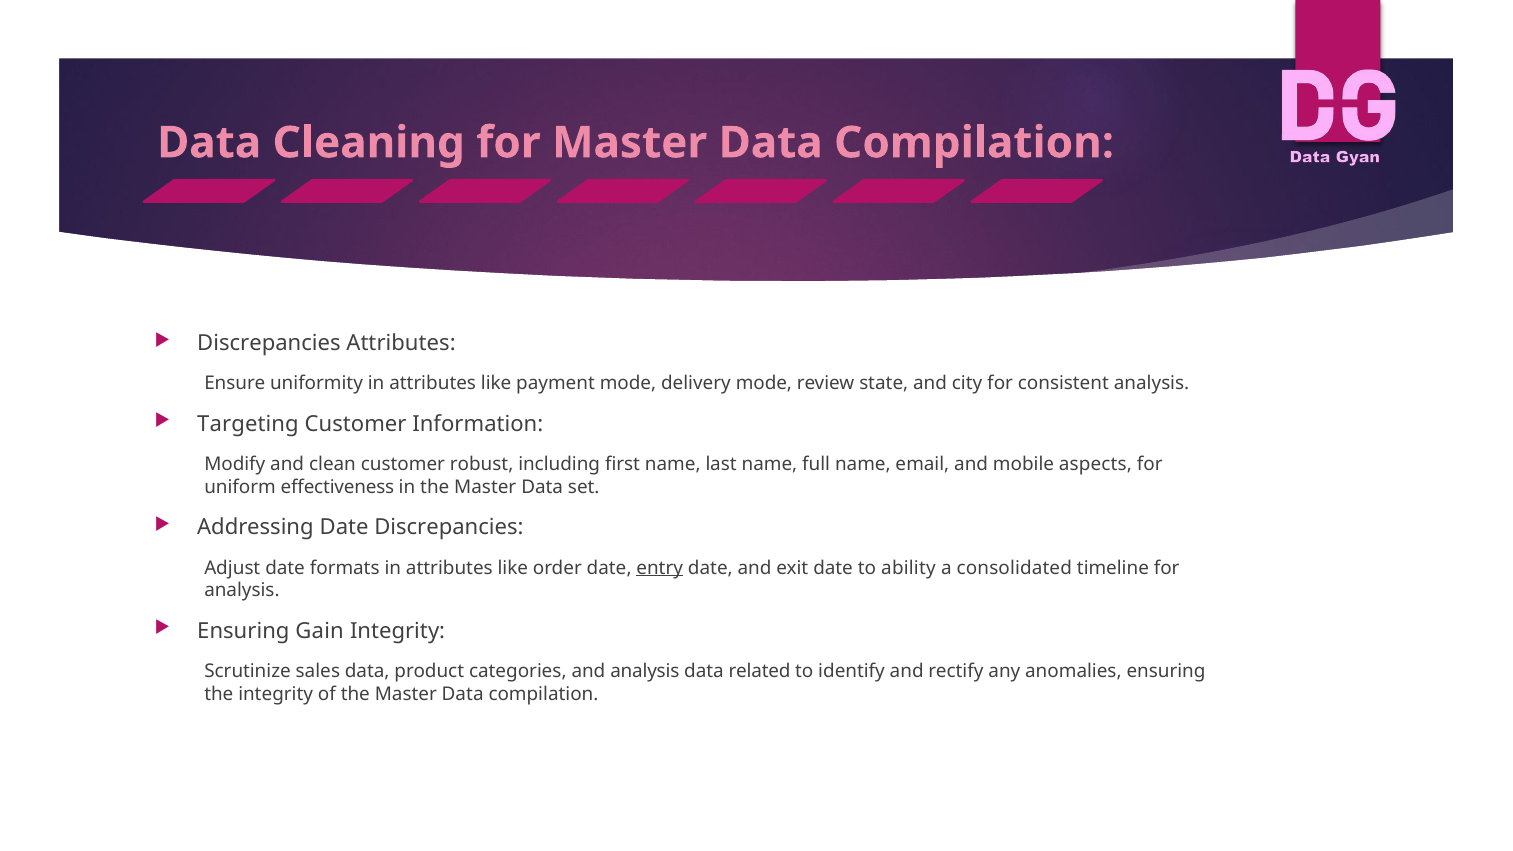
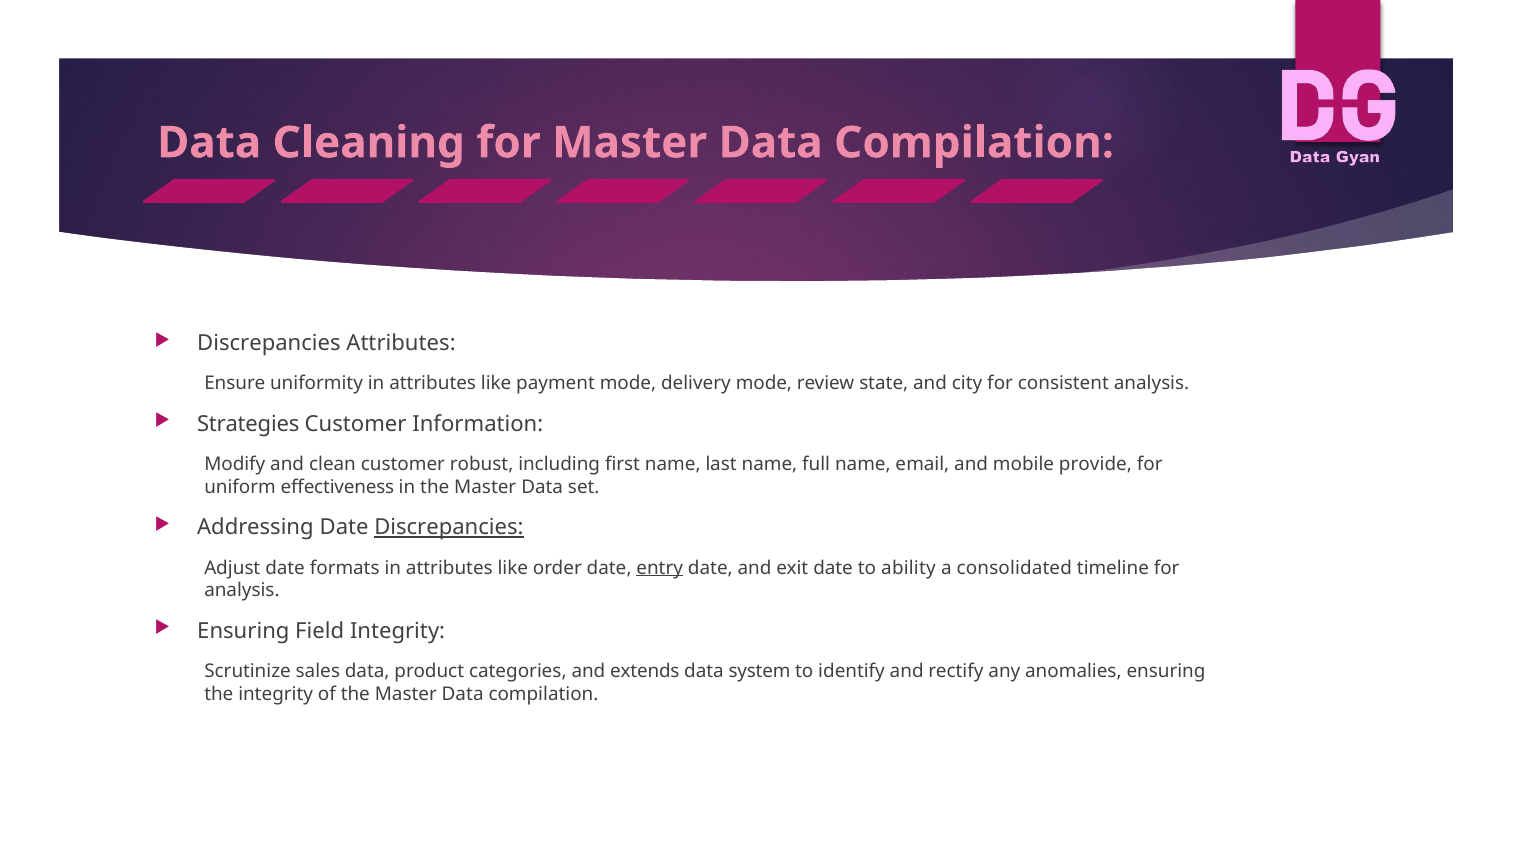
Targeting: Targeting -> Strategies (248, 424)
aspects: aspects -> provide (1095, 464)
Discrepancies underline: none -> present (449, 528)
Gain: Gain -> Field (320, 631)
and analysis: analysis -> extends (645, 671)
related: related -> system (760, 671)
